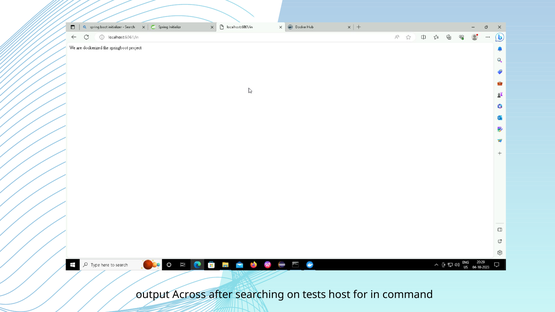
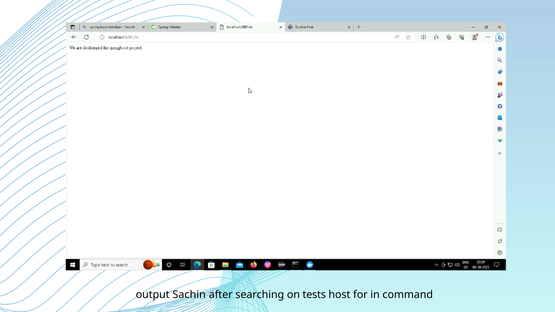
Across: Across -> Sachin (189, 295)
